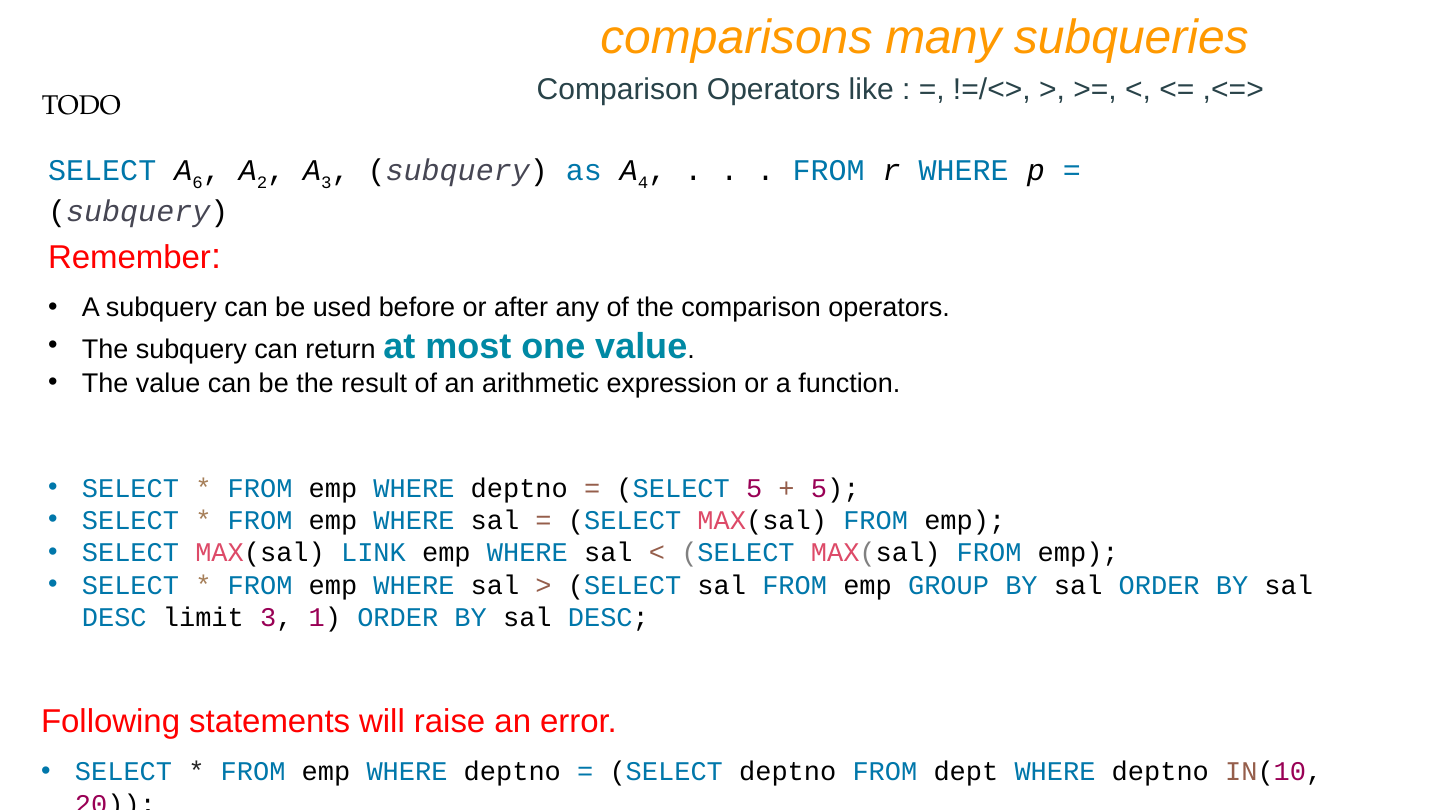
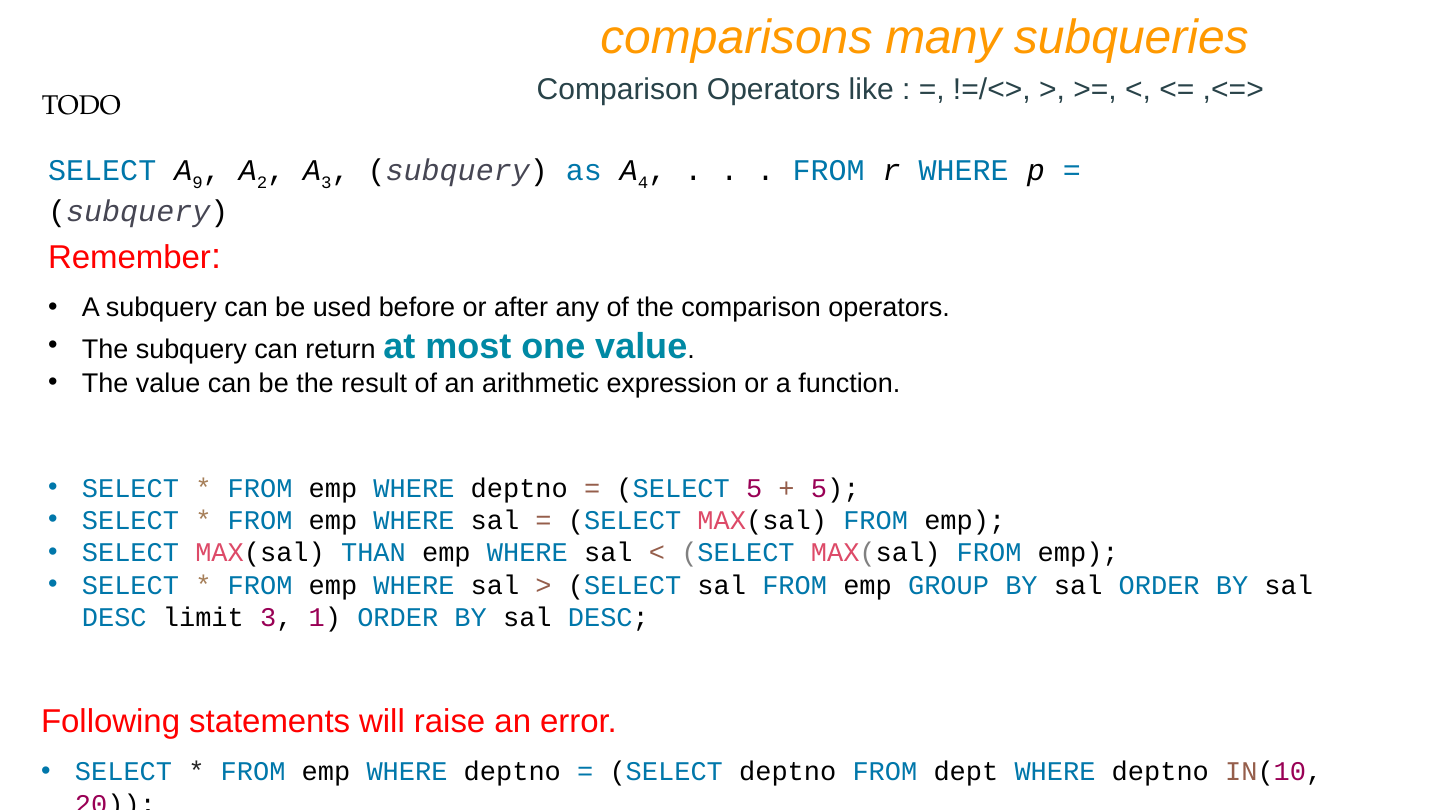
6: 6 -> 9 (198, 182)
LINK: LINK -> THAN (373, 553)
